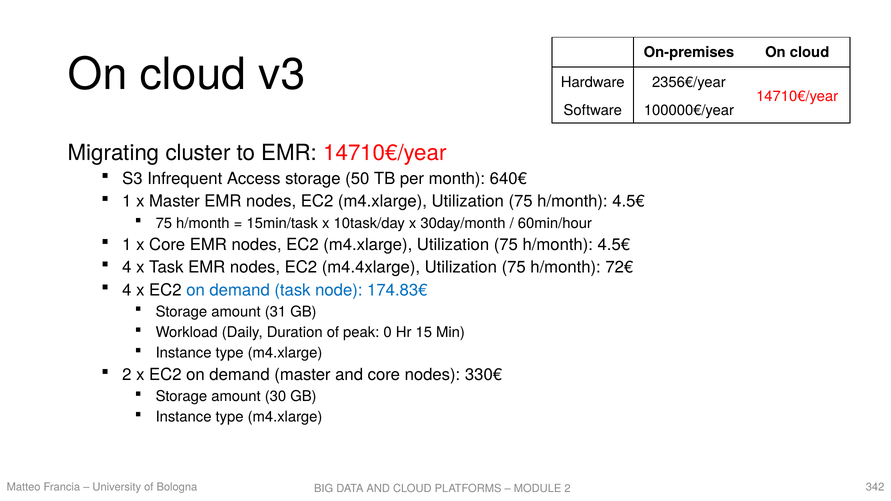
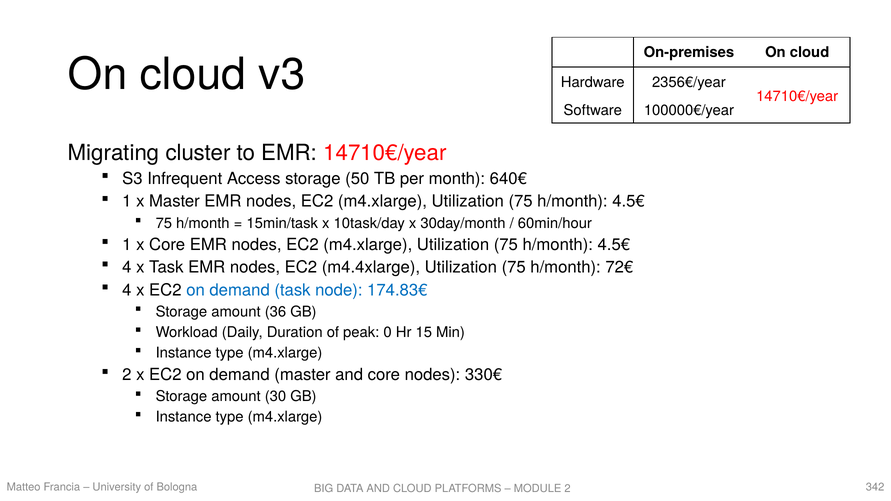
31: 31 -> 36 (275, 312)
